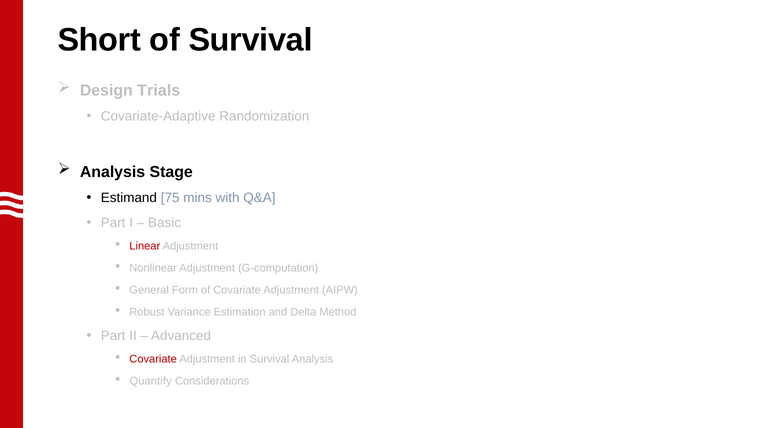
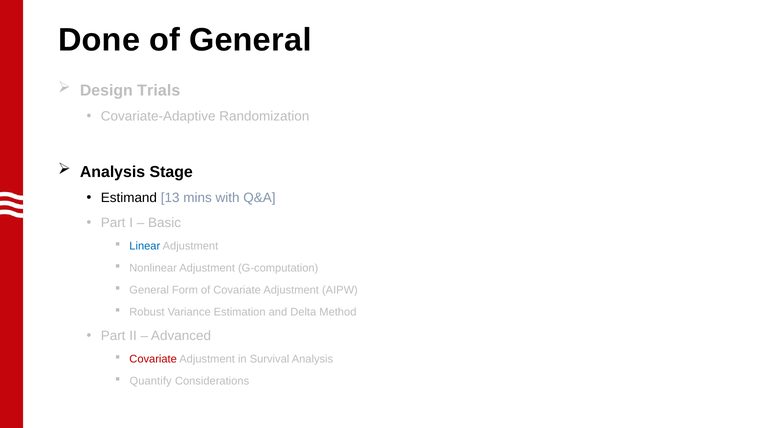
Short: Short -> Done (99, 40)
of Survival: Survival -> General (250, 40)
75: 75 -> 13 (170, 198)
Linear colour: red -> blue (145, 246)
